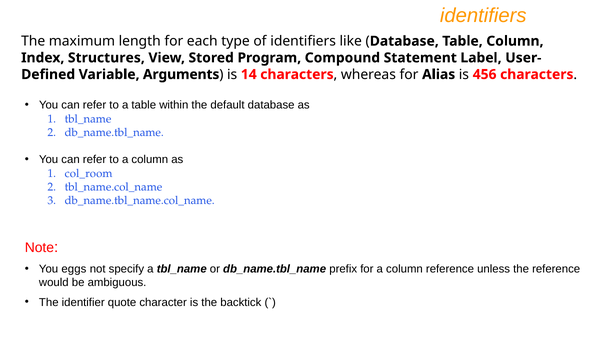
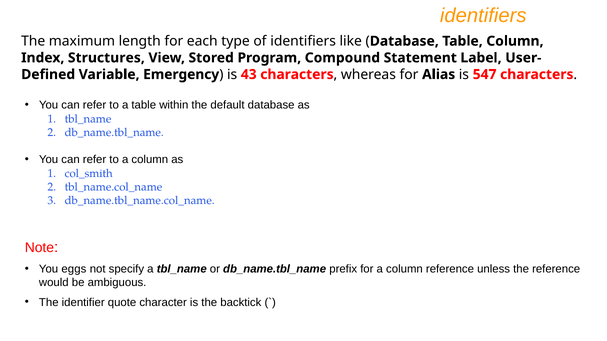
Arguments: Arguments -> Emergency (181, 75)
14: 14 -> 43 (249, 75)
456: 456 -> 547 (485, 75)
col_room: col_room -> col_smith (89, 174)
